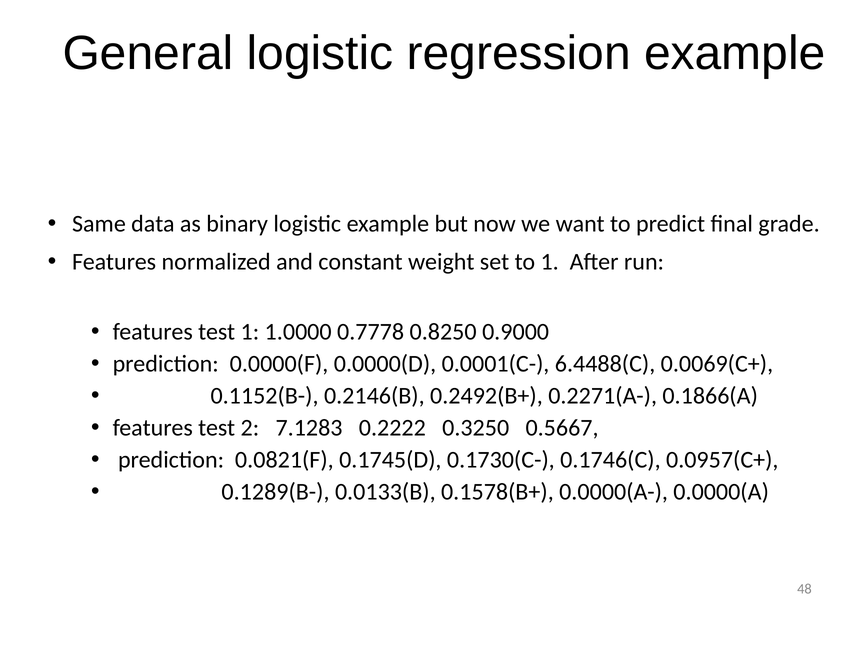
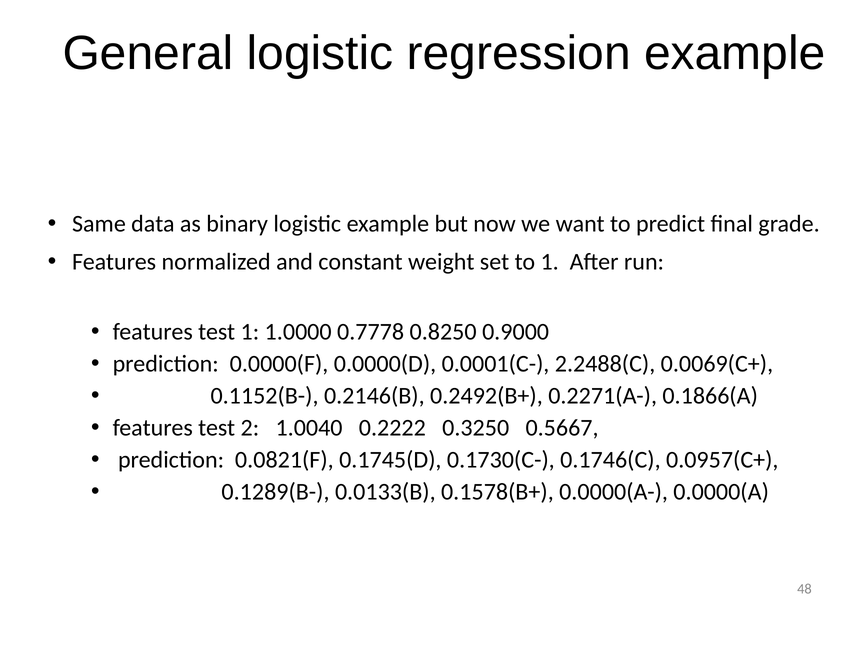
6.4488(C: 6.4488(C -> 2.2488(C (605, 364)
7.1283: 7.1283 -> 1.0040 (309, 428)
